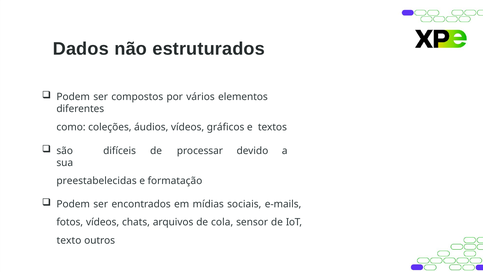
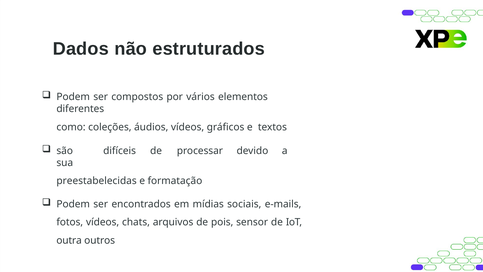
cola: cola -> pois (222, 222)
texto: texto -> outra (69, 240)
